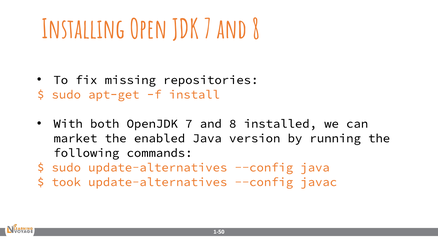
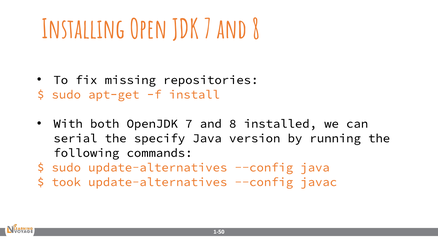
market: market -> serial (75, 138)
enabled: enabled -> specify (160, 138)
